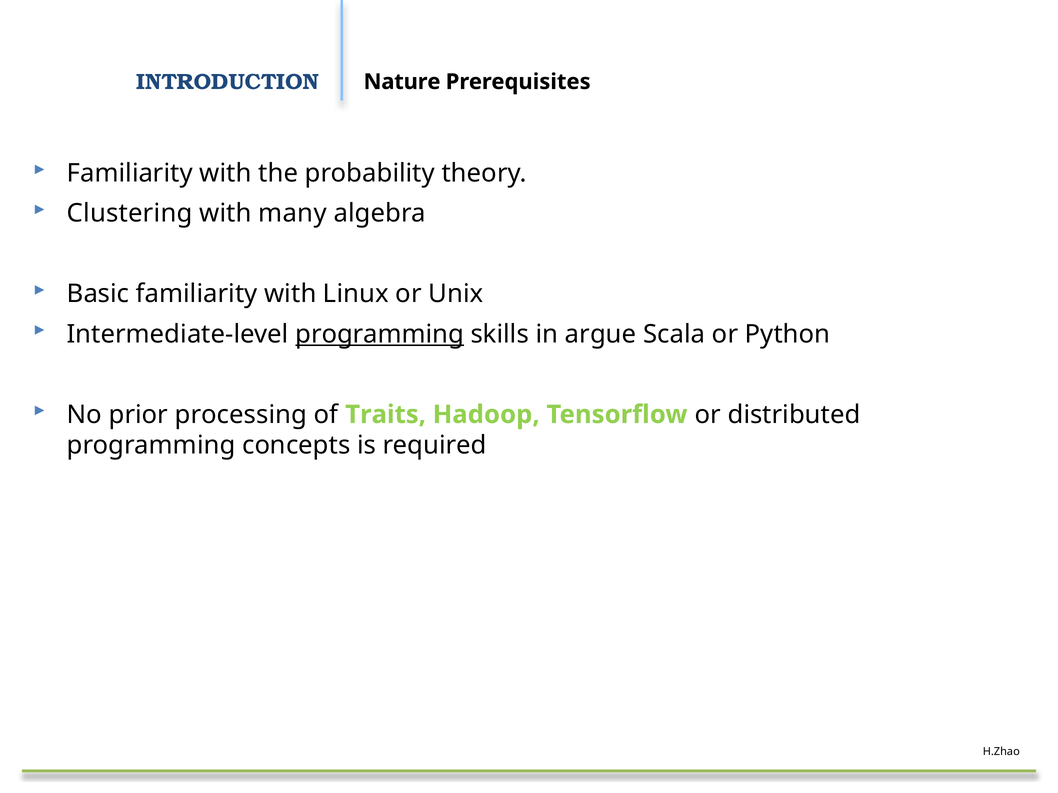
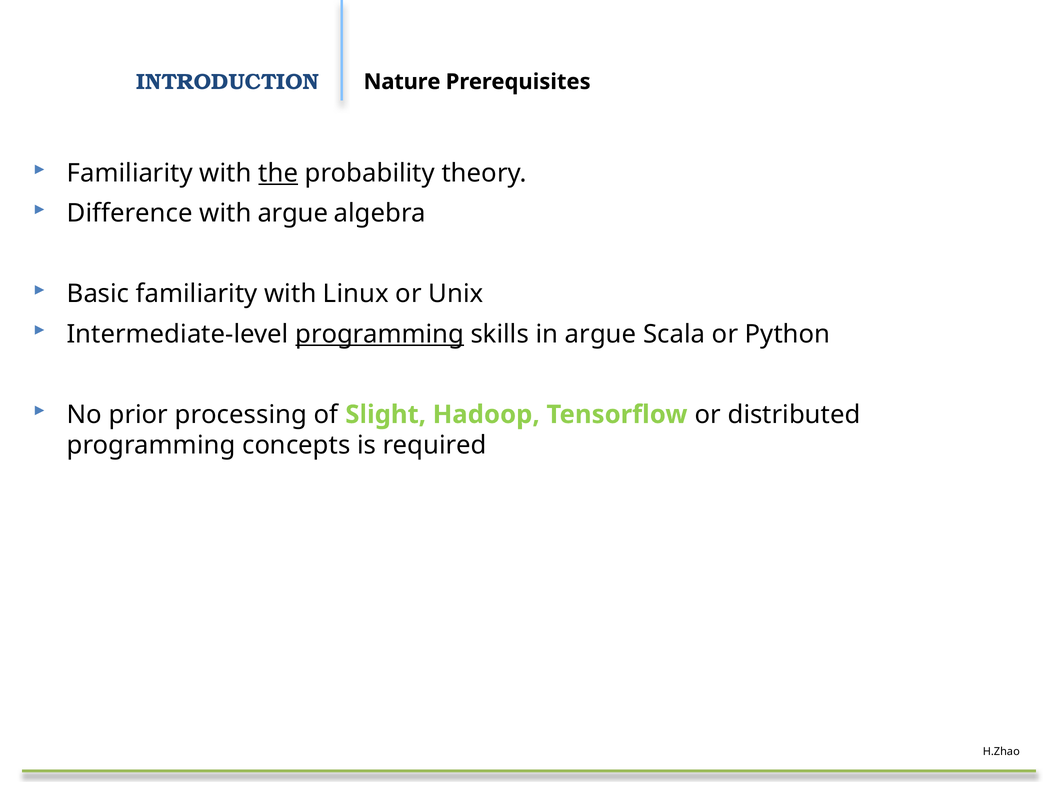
the underline: none -> present (278, 173)
Clustering: Clustering -> Difference (130, 214)
with many: many -> argue (293, 214)
Traits: Traits -> Slight (386, 415)
